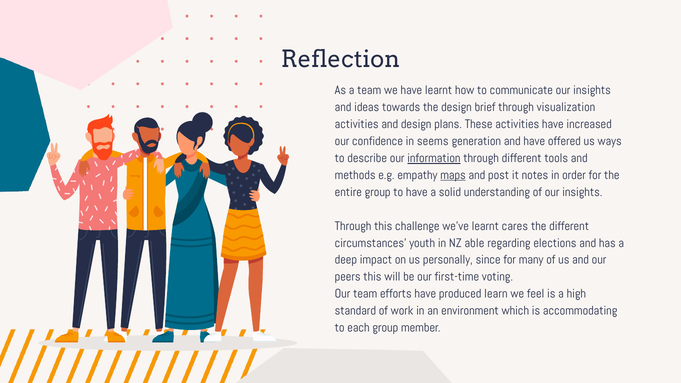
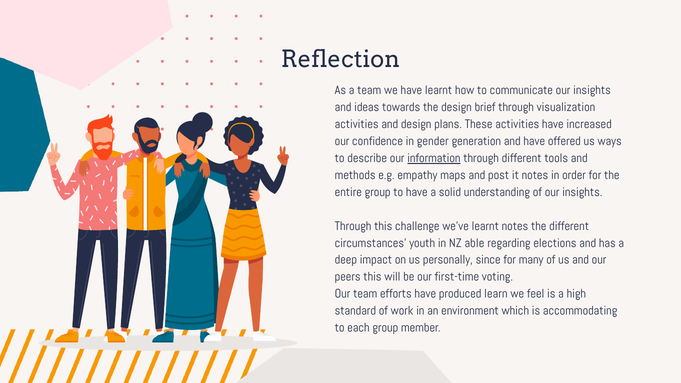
seems: seems -> gender (433, 141)
maps underline: present -> none (453, 175)
learnt cares: cares -> notes (515, 226)
